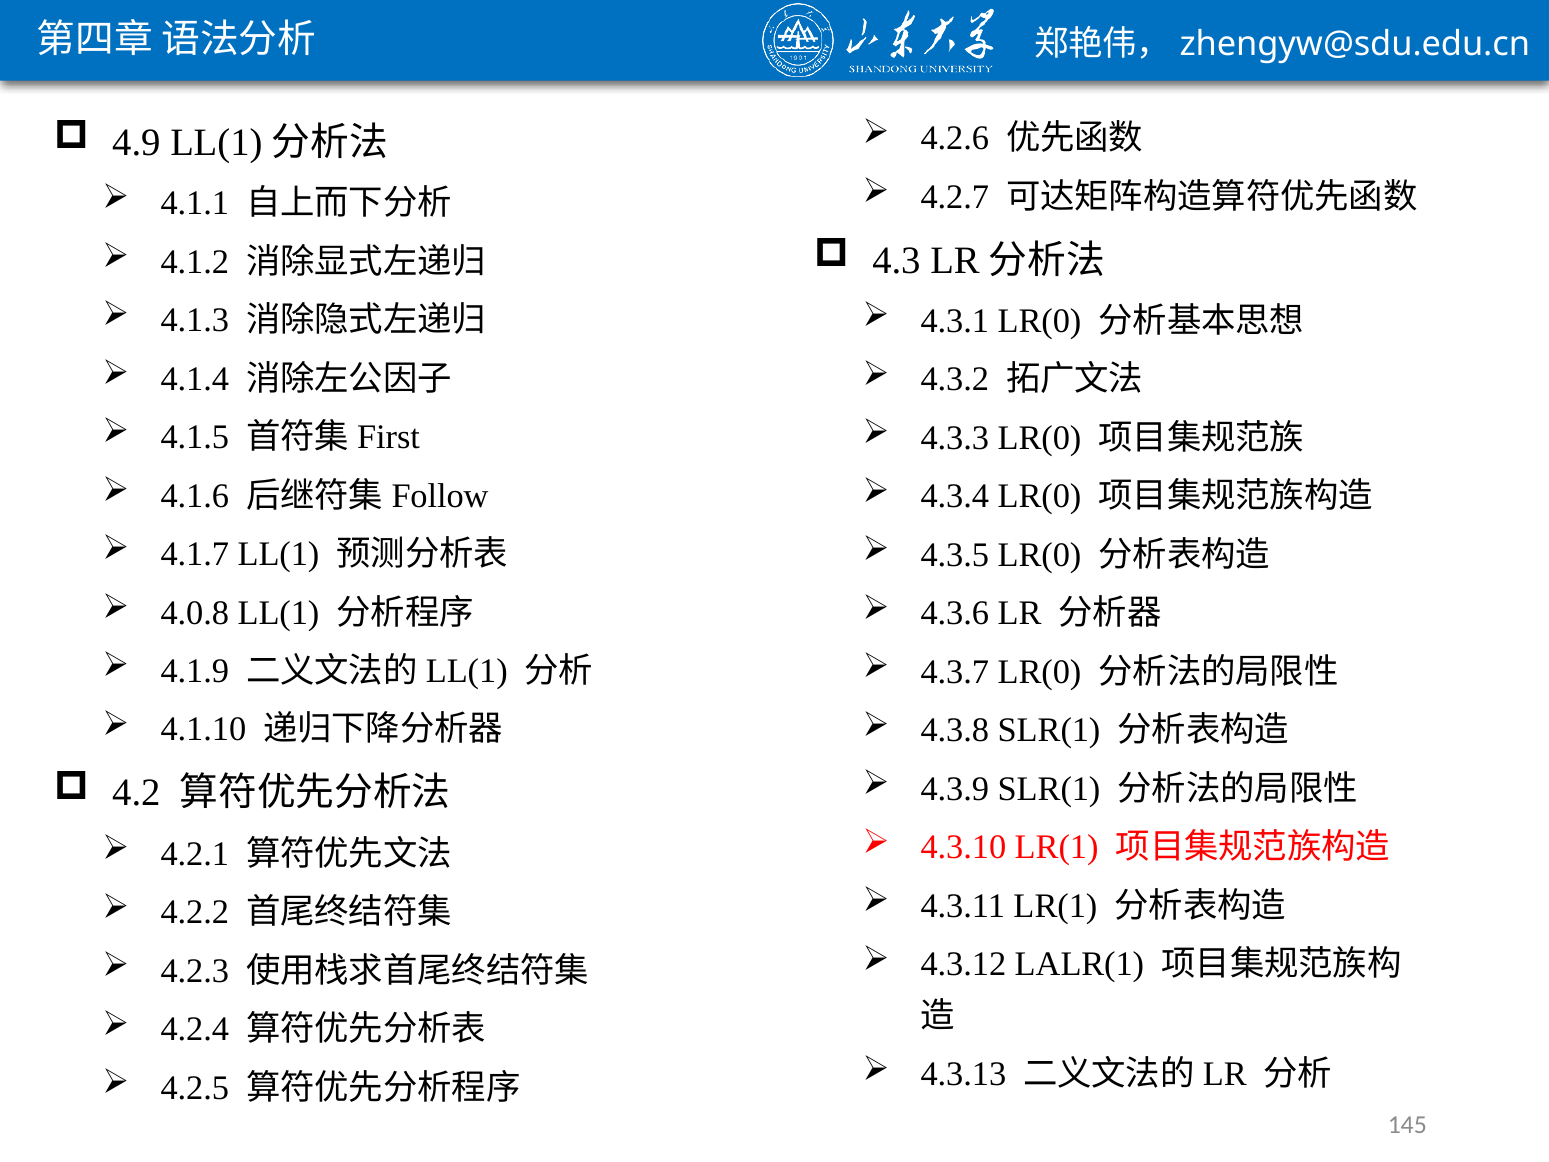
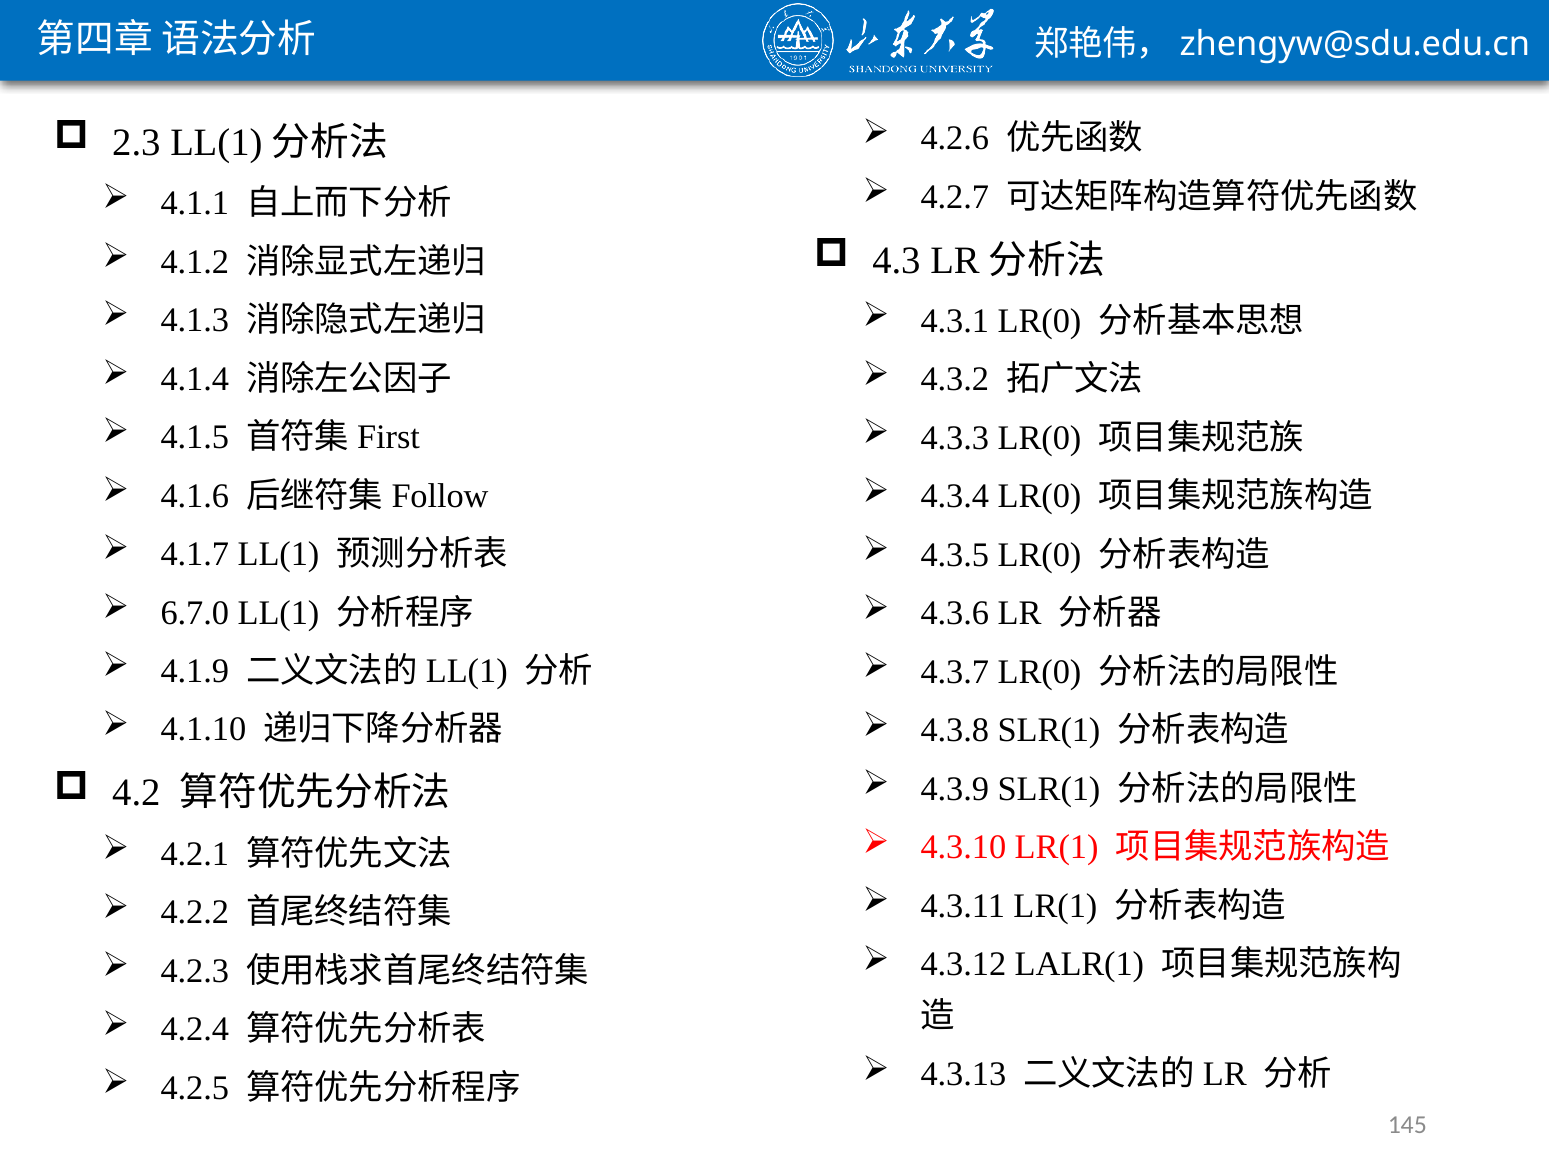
4.9: 4.9 -> 2.3 (136, 142)
4.0.8: 4.0.8 -> 6.7.0 (195, 613)
